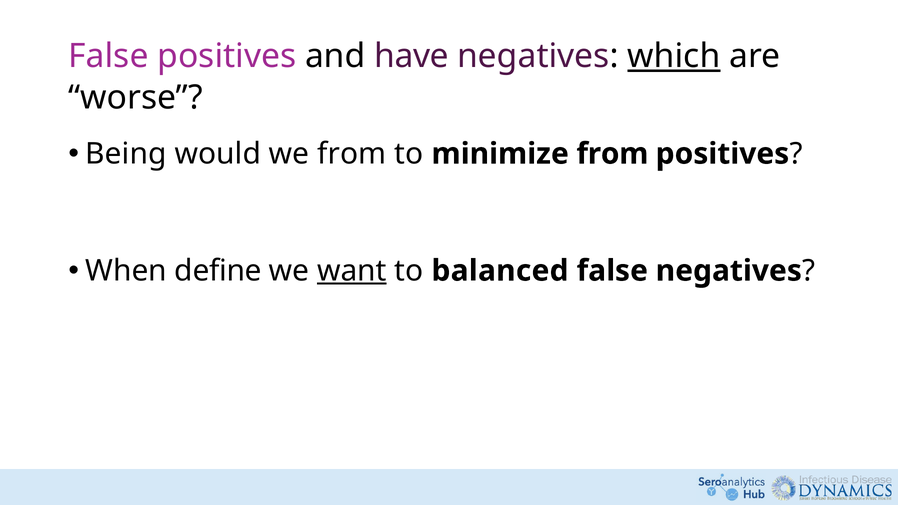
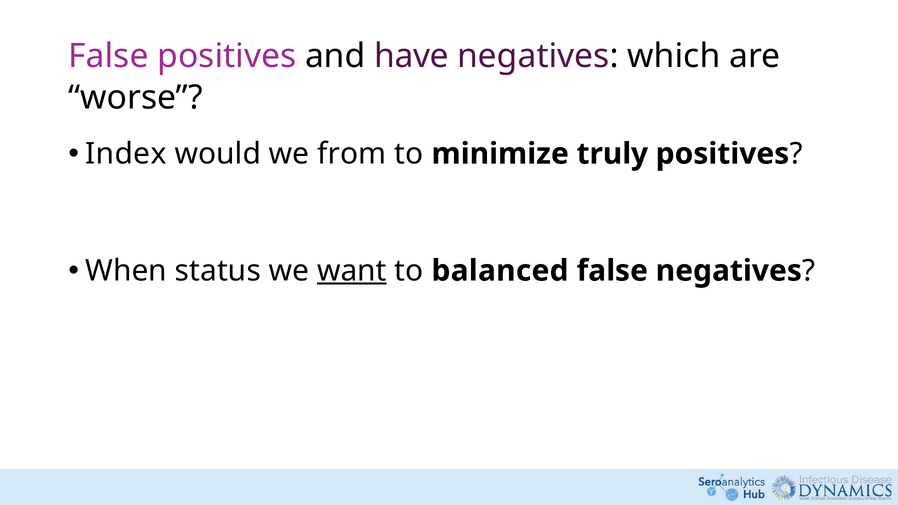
which underline: present -> none (674, 56)
Being: Being -> Index (126, 154)
minimize from: from -> truly (612, 154)
define: define -> status (218, 271)
